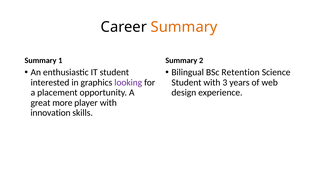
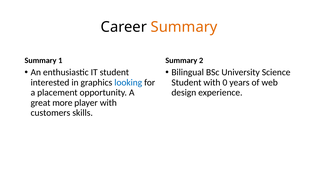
Retention: Retention -> University (241, 72)
looking colour: purple -> blue (128, 83)
3: 3 -> 0 (225, 83)
innovation: innovation -> customers (50, 113)
